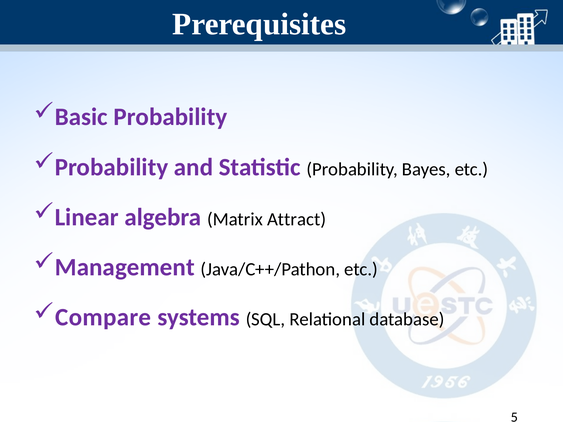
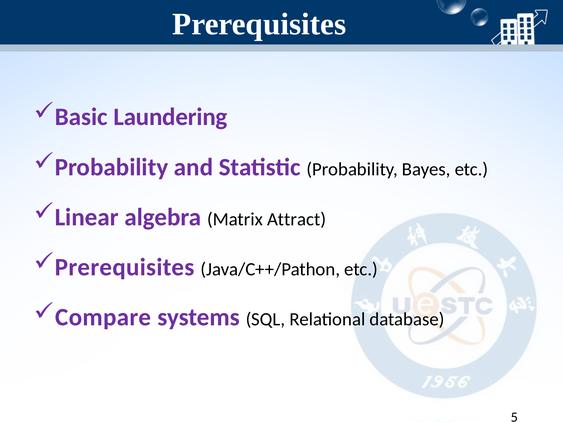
Basic Probability: Probability -> Laundering (170, 117)
Management: Management -> Prerequisites (125, 267)
